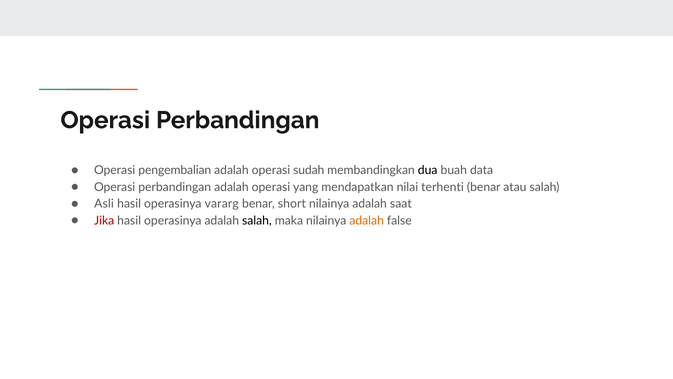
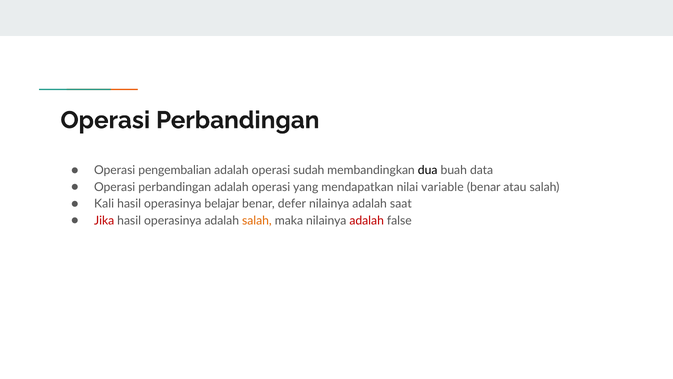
terhenti: terhenti -> variable (442, 187)
Asli: Asli -> Kali (104, 204)
vararg: vararg -> belajar (222, 204)
short: short -> defer (292, 204)
salah colour: black -> orange (257, 220)
adalah colour: orange -> red (367, 220)
